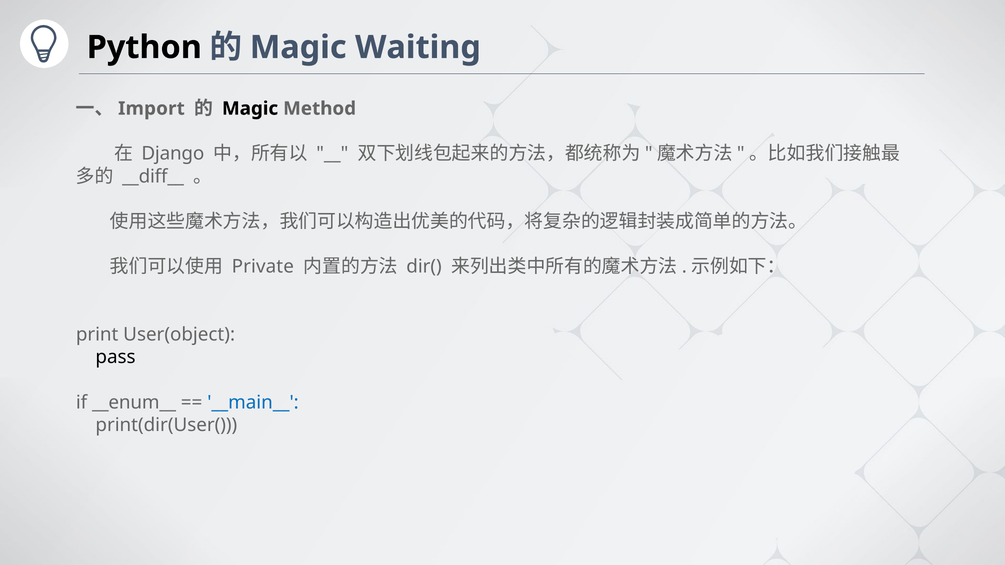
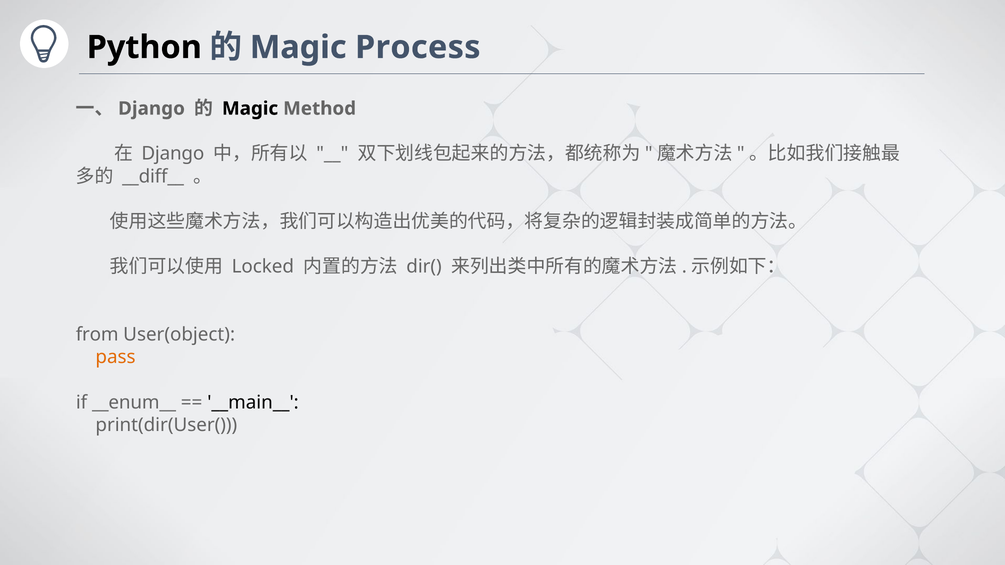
Waiting: Waiting -> Process (418, 47)
Import: Import -> Django (151, 109)
Private: Private -> Locked (263, 267)
print: print -> from (97, 335)
pass colour: black -> orange (116, 357)
__main__ colour: blue -> black (253, 403)
